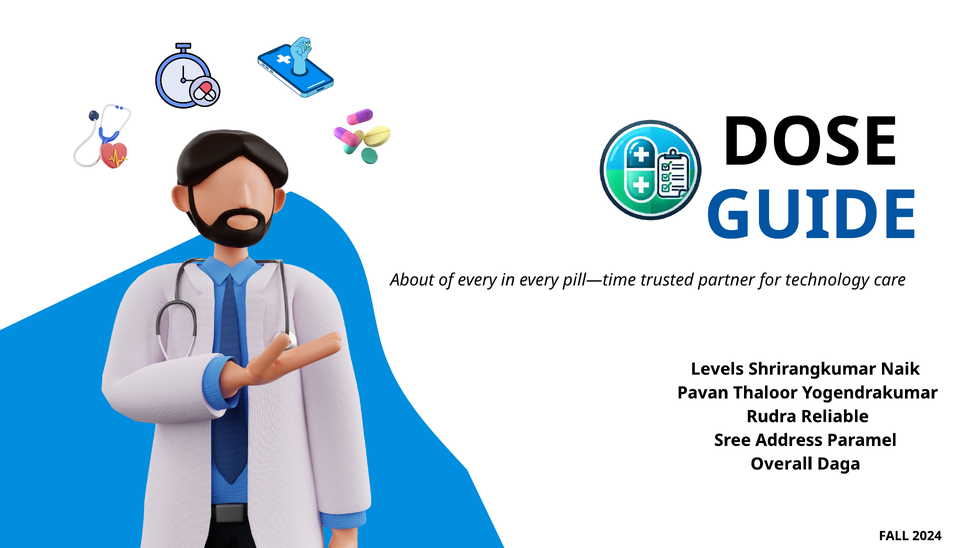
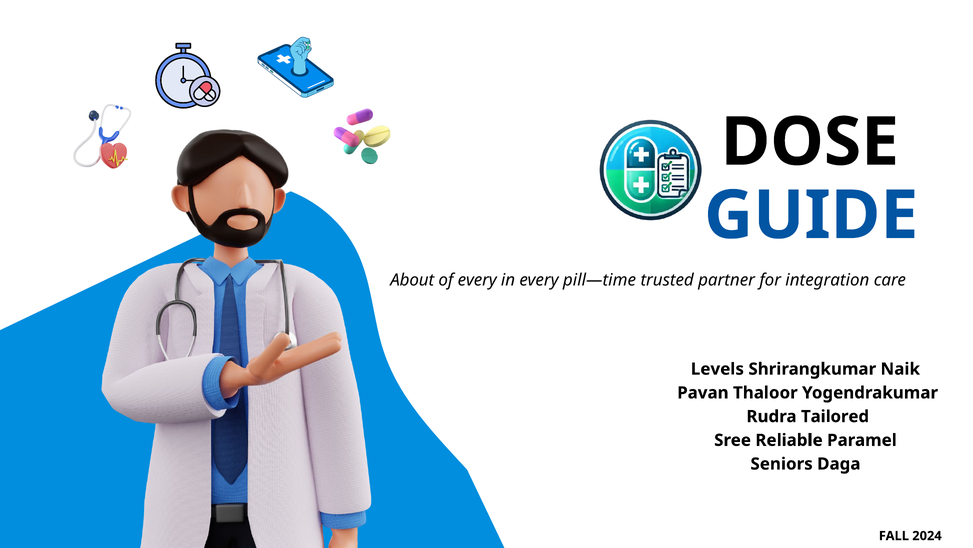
technology: technology -> integration (827, 280)
Reliable: Reliable -> Tailored (835, 416)
Address: Address -> Reliable (789, 440)
Overall: Overall -> Seniors (782, 463)
